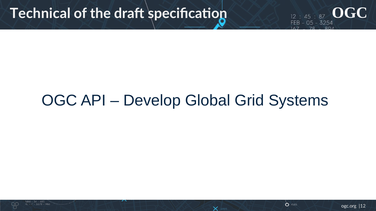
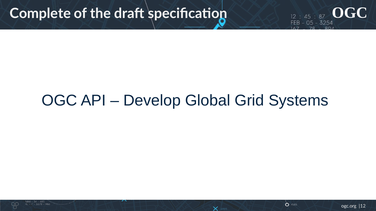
Technical: Technical -> Complete (40, 13)
